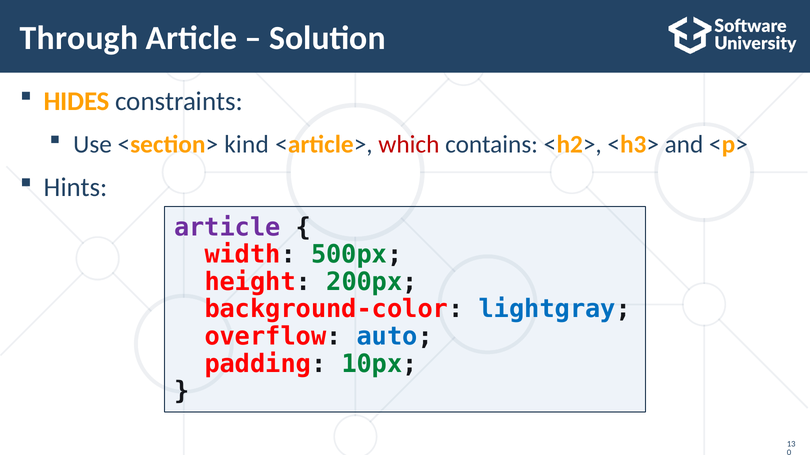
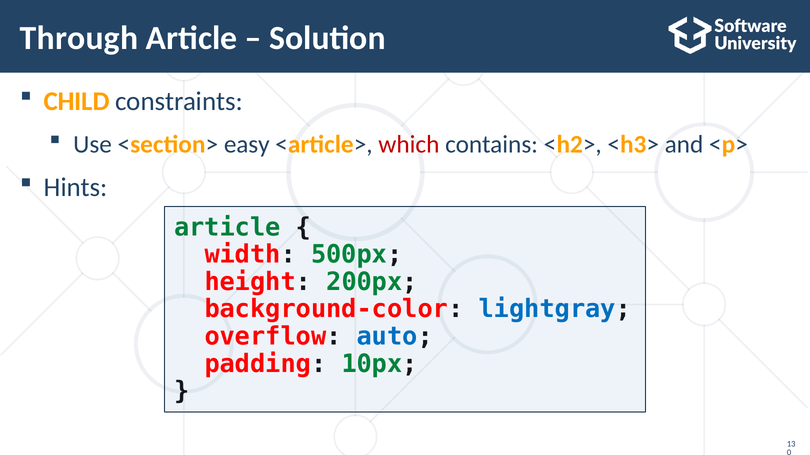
HIDES: HIDES -> CHILD (77, 102)
kind: kind -> easy (247, 145)
article colour: purple -> green (227, 228)
